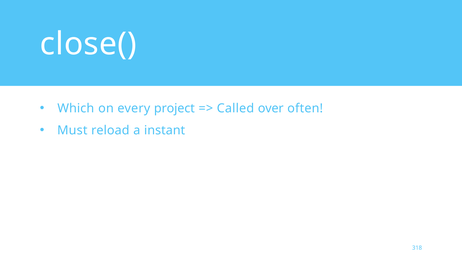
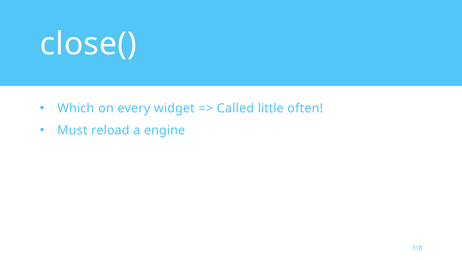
project: project -> widget (174, 108)
over: over -> little (271, 108)
instant: instant -> engine (165, 130)
